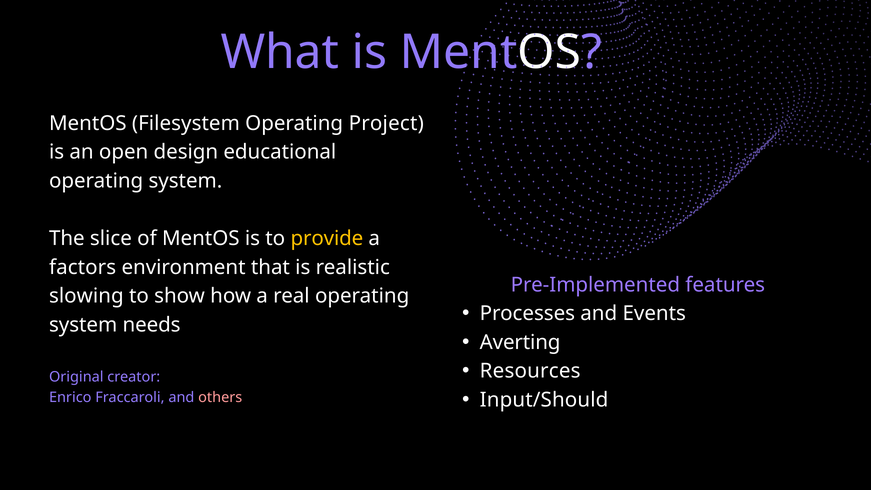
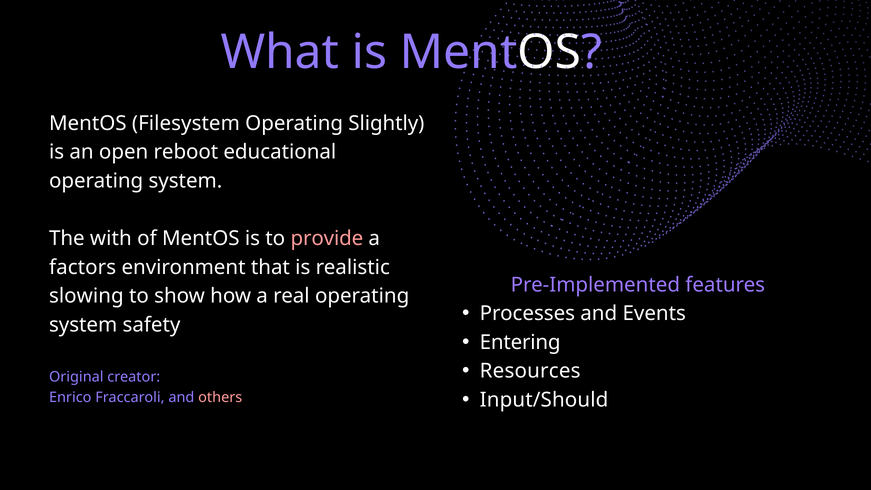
Project: Project -> Slightly (386, 123)
design: design -> reboot (186, 152)
slice: slice -> with (111, 238)
provide colour: yellow -> pink (327, 238)
needs: needs -> safety (152, 325)
Averting: Averting -> Entering (520, 342)
